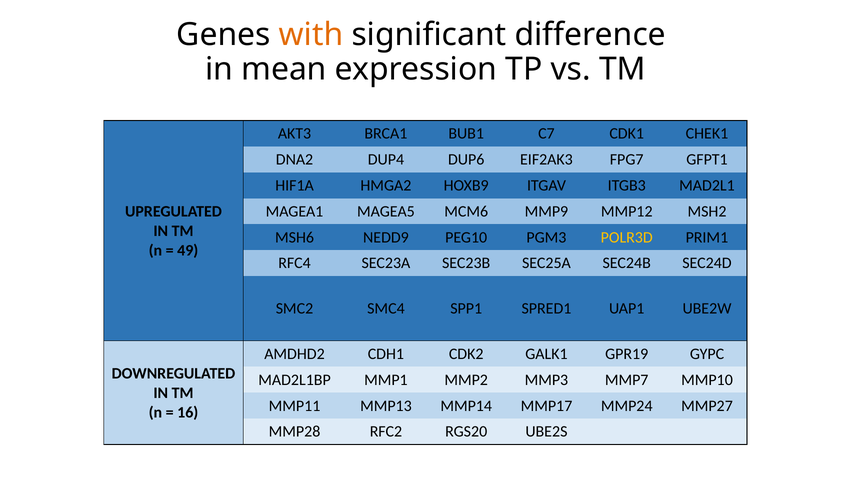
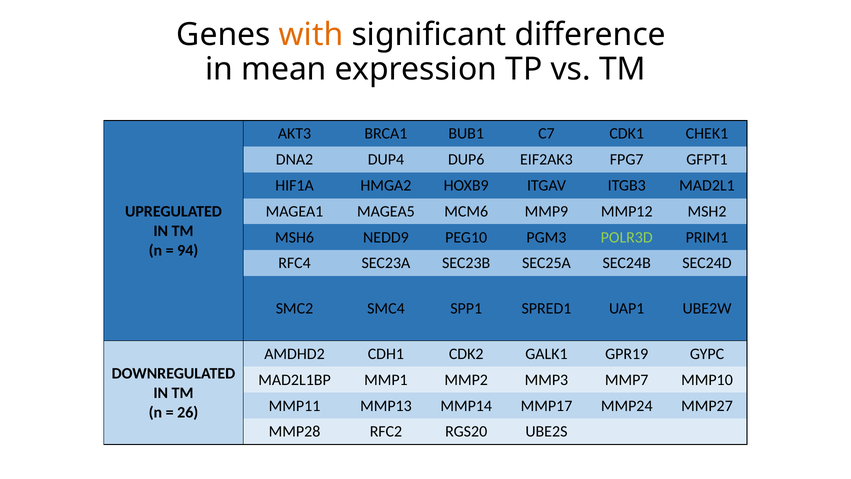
POLR3D colour: yellow -> light green (627, 237)
49: 49 -> 94 (188, 250)
16: 16 -> 26 (188, 412)
